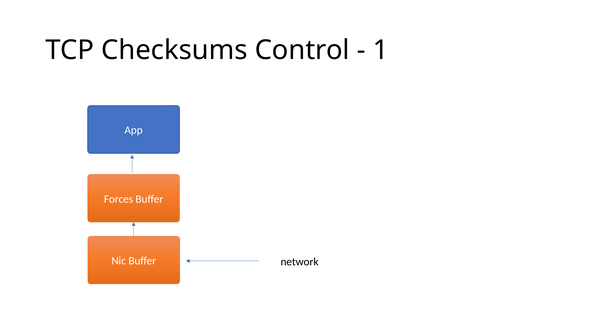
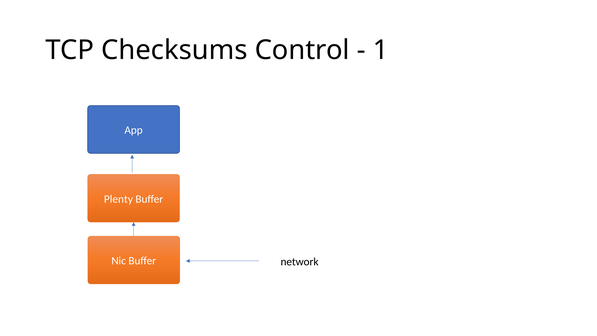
Forces: Forces -> Plenty (118, 199)
